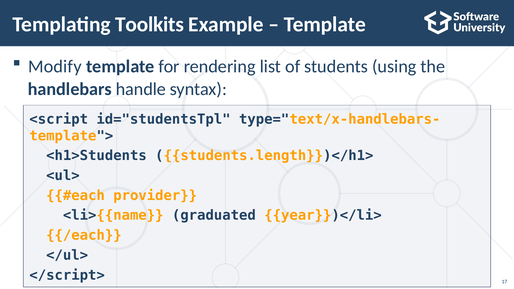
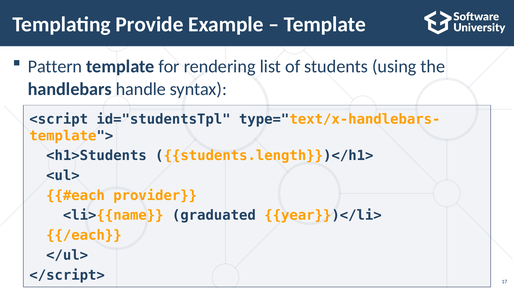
Toolkits: Toolkits -> Provide (149, 24)
Modify: Modify -> Pattern (55, 66)
